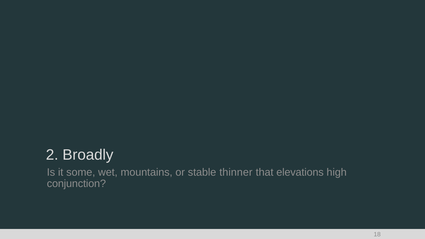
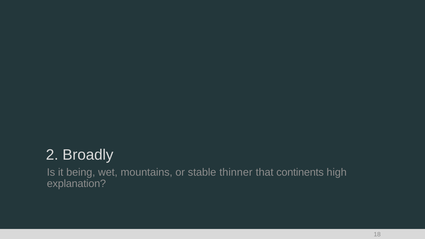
some: some -> being (81, 172)
elevations: elevations -> continents (300, 172)
conjunction: conjunction -> explanation (76, 184)
